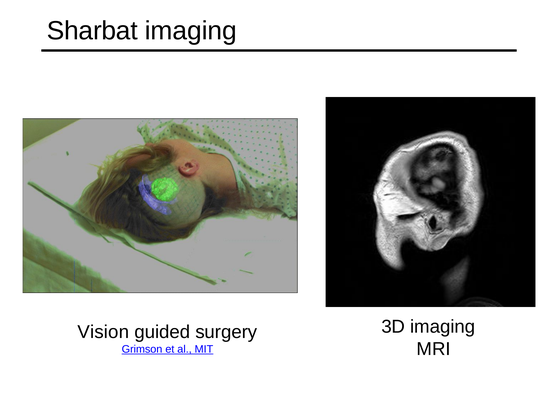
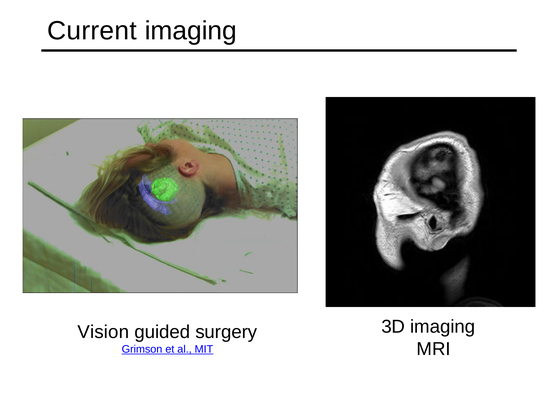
Sharbat: Sharbat -> Current (92, 31)
